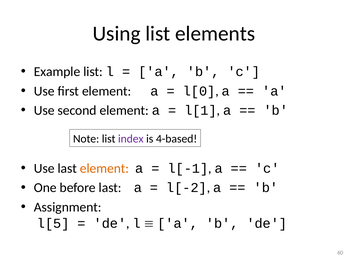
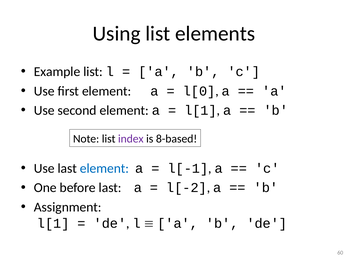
4-based: 4-based -> 8-based (177, 139)
element colour: orange -> blue (105, 168)
l[5: l[5 -> l[1 (53, 223)
